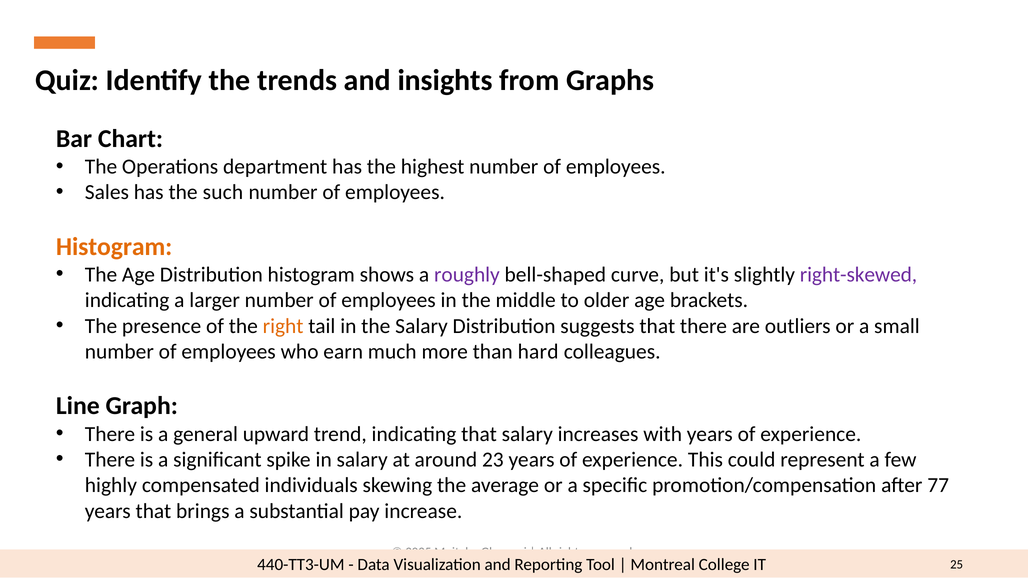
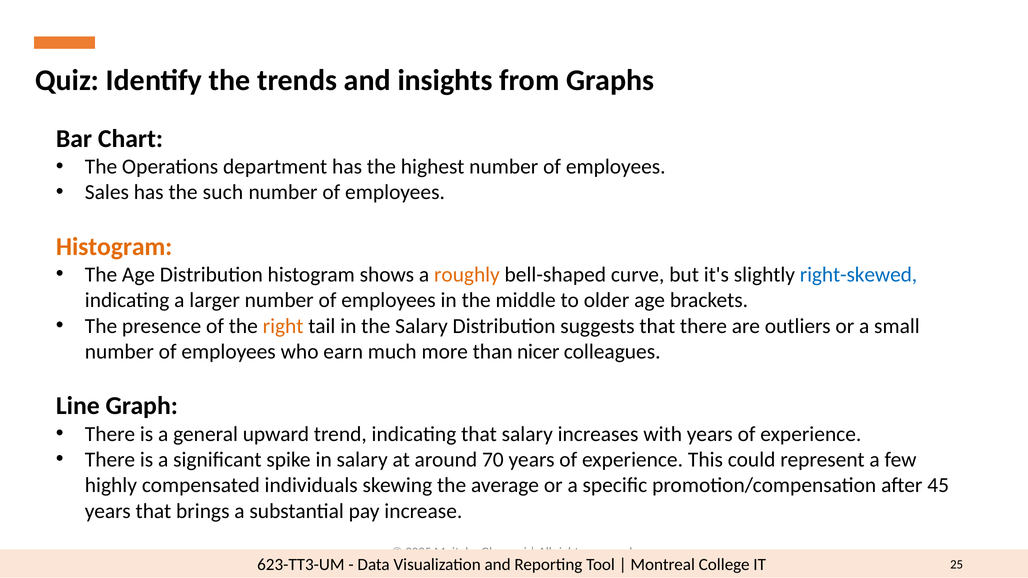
roughly colour: purple -> orange (467, 275)
right-skewed colour: purple -> blue (858, 275)
hard: hard -> nicer (538, 352)
23: 23 -> 70 (493, 460)
77: 77 -> 45 (938, 486)
440-TT3-UM: 440-TT3-UM -> 623-TT3-UM (301, 565)
